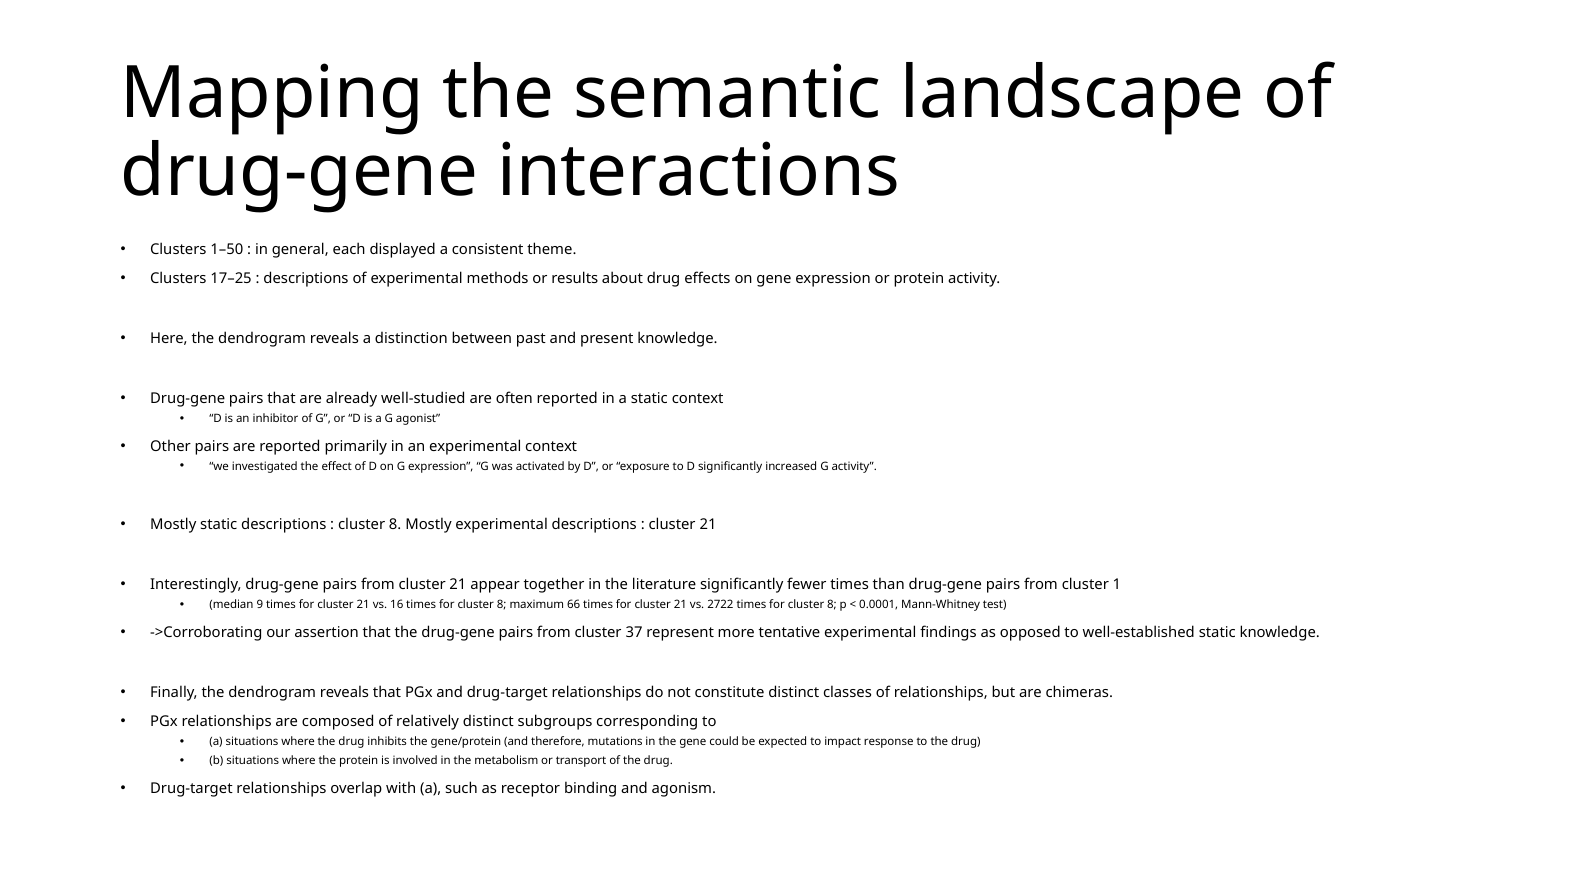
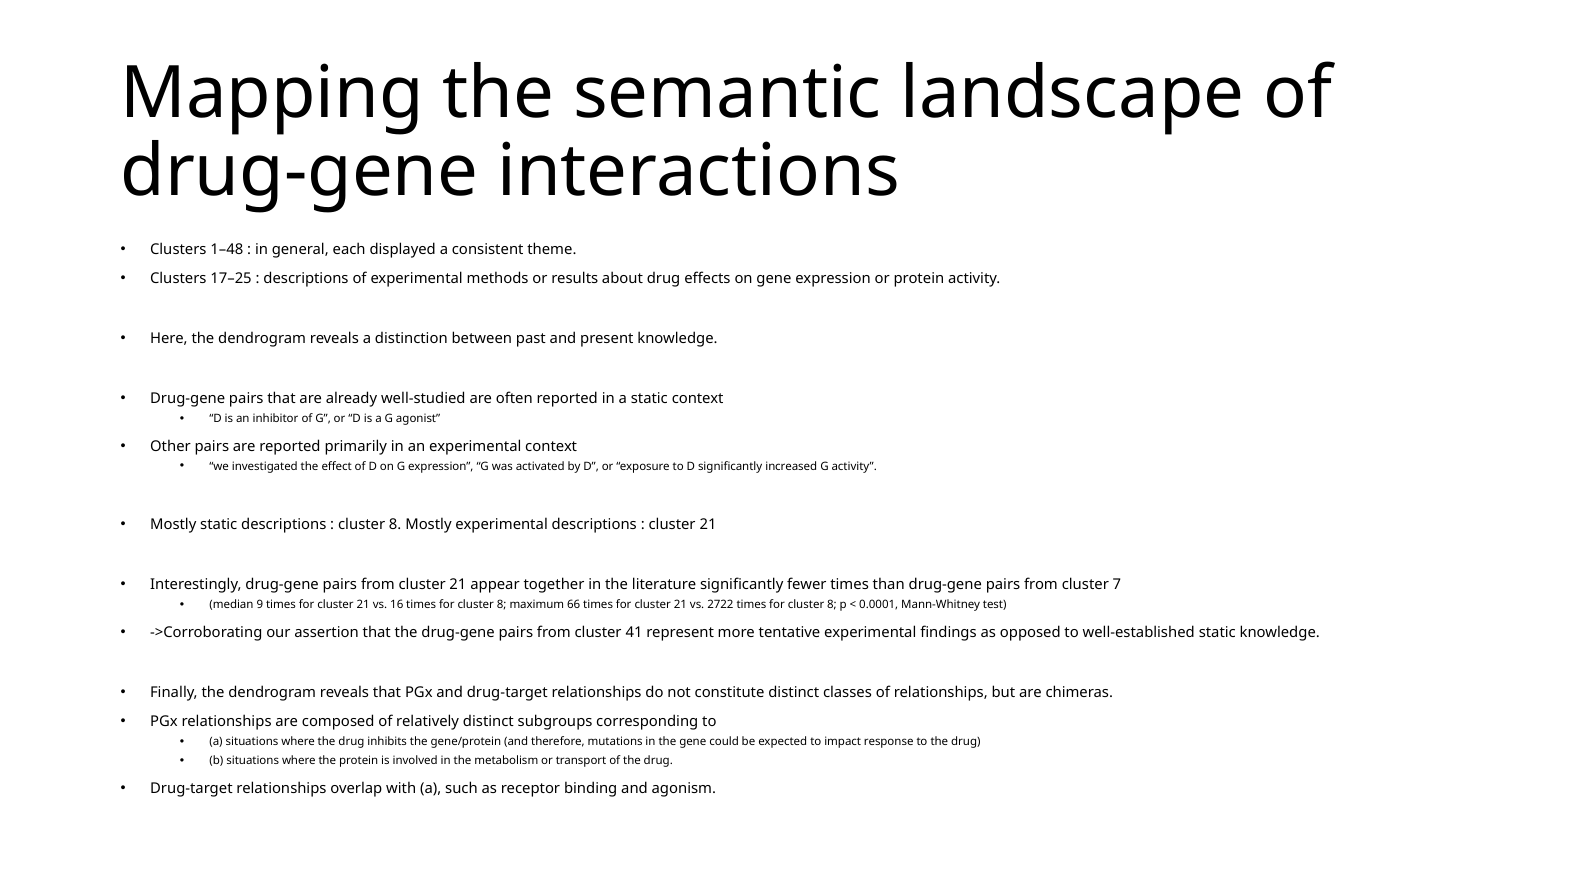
1–50: 1–50 -> 1–48 (227, 249)
1: 1 -> 7 (1117, 585)
37: 37 -> 41 (634, 633)
